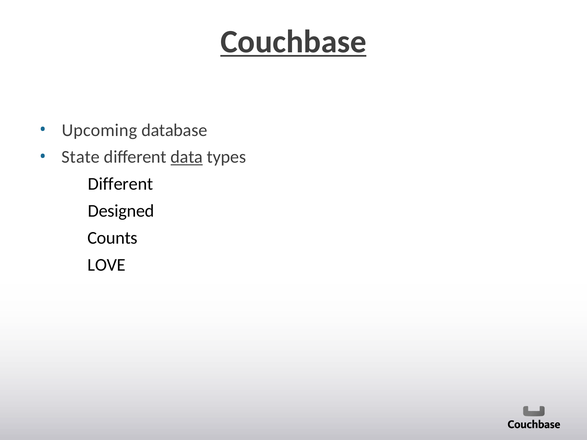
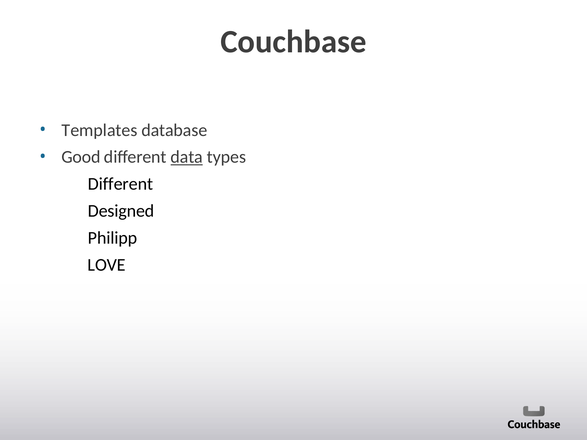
Couchbase underline: present -> none (293, 42)
Upcoming: Upcoming -> Templates (100, 130)
State: State -> Good (81, 157)
Counts: Counts -> Philipp (113, 238)
